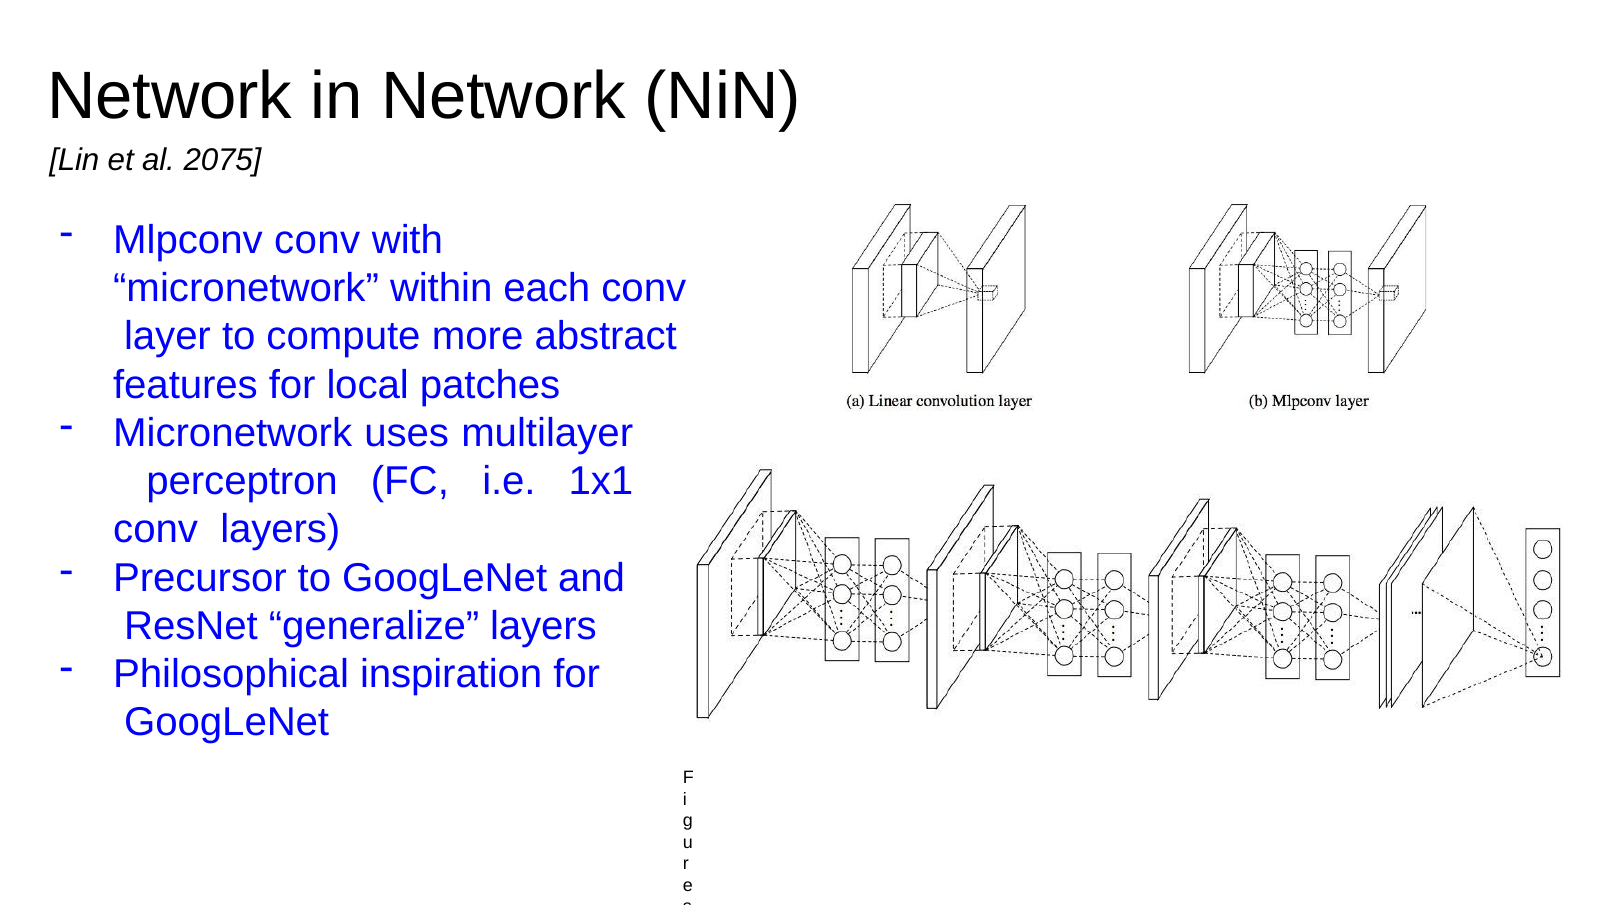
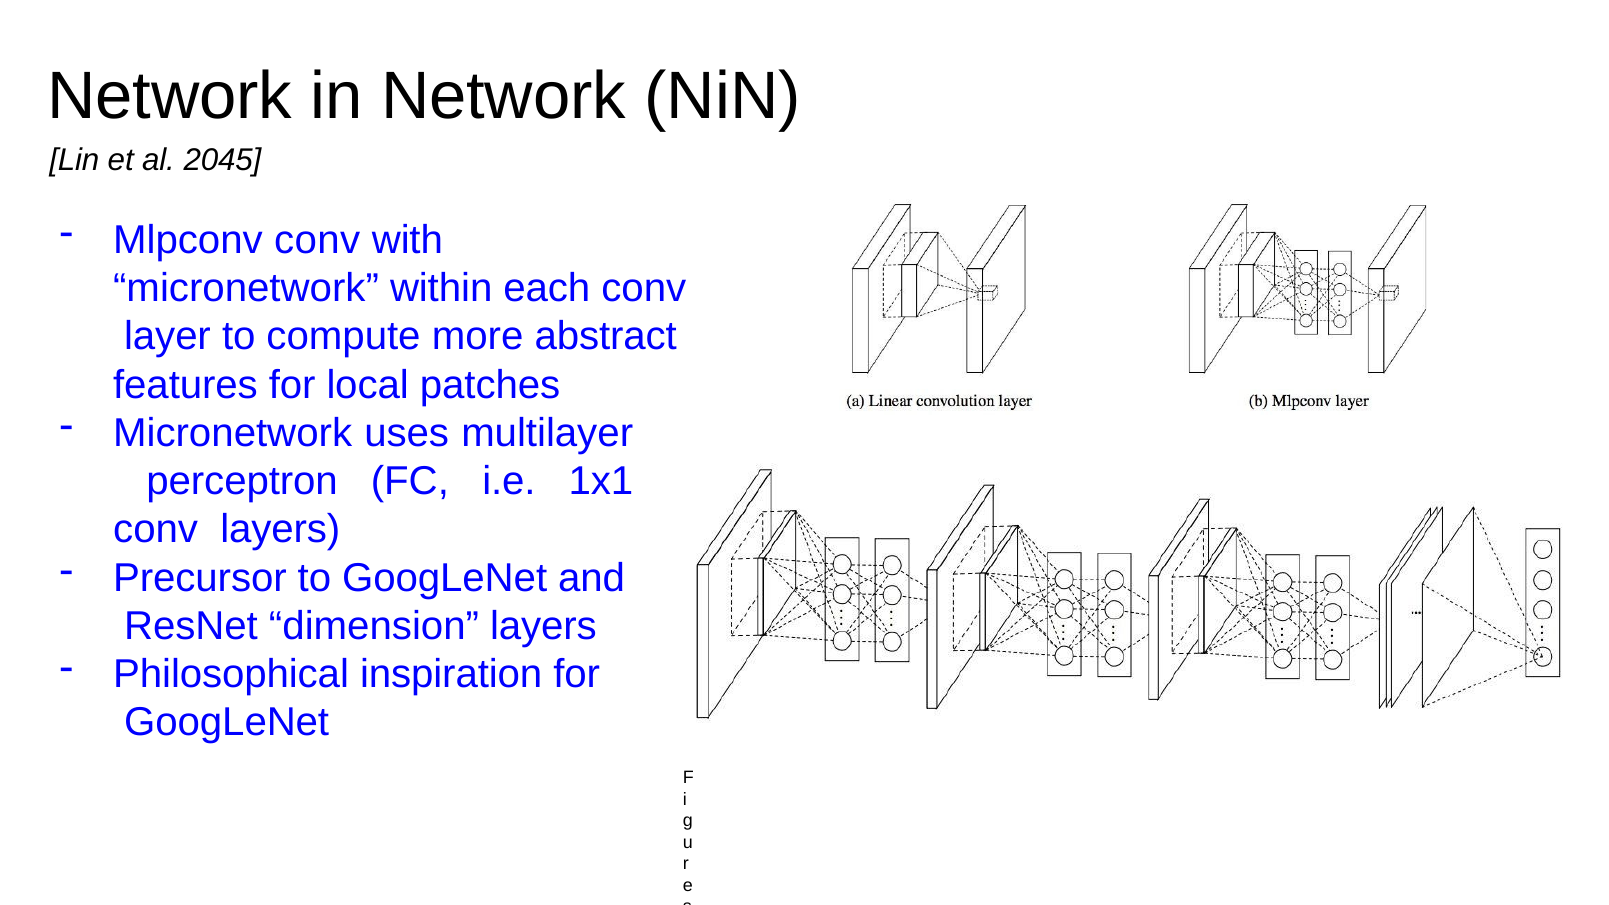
2075: 2075 -> 2045 (222, 160)
generalize: generalize -> dimension (374, 626)
